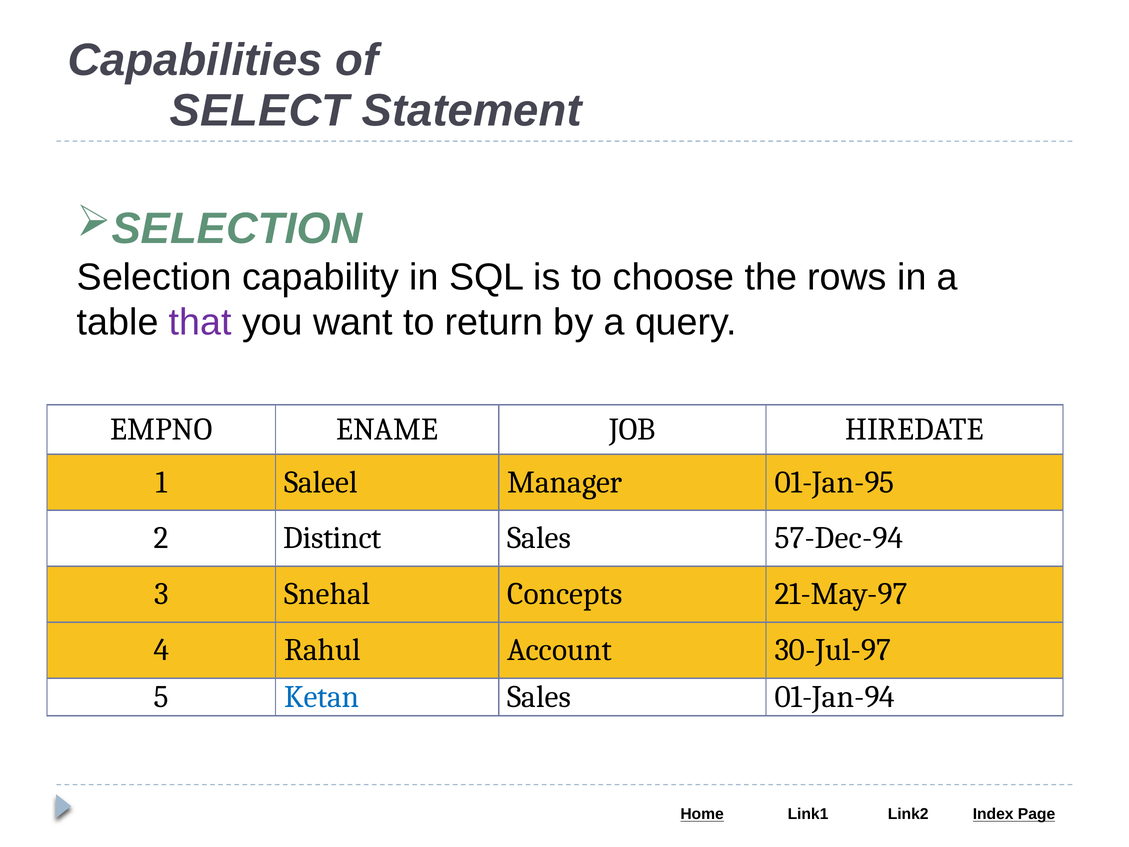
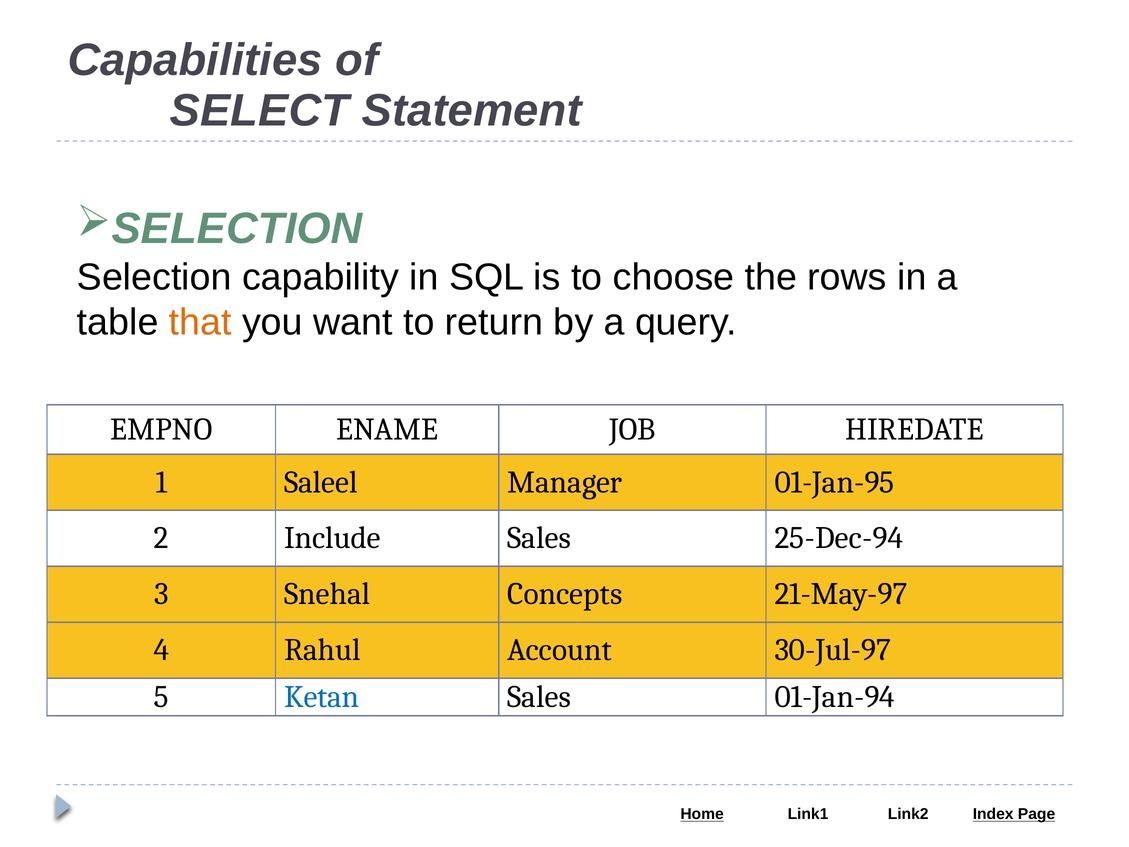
that colour: purple -> orange (200, 322)
Distinct: Distinct -> Include (332, 538)
57-Dec-94: 57-Dec-94 -> 25-Dec-94 (839, 538)
